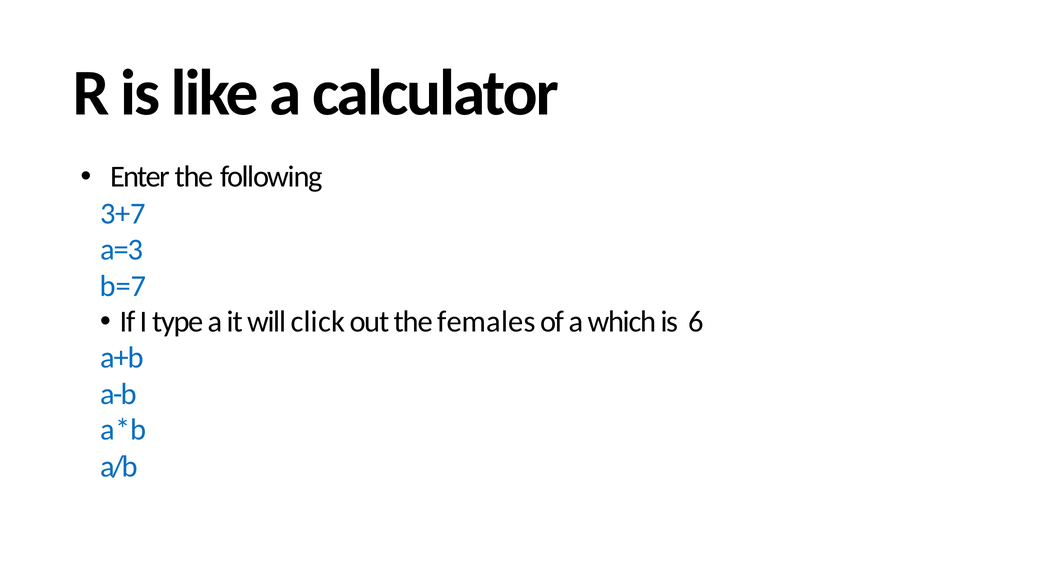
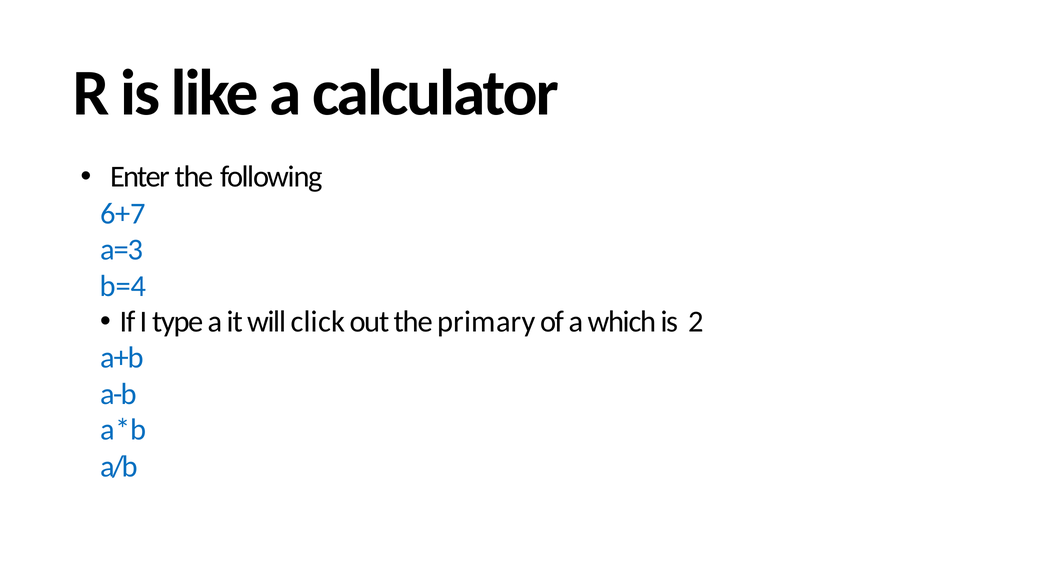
3+7: 3+7 -> 6+7 (123, 214)
b=7: b=7 -> b=4 (123, 286)
females: females -> primary (486, 322)
6: 6 -> 2 (696, 322)
